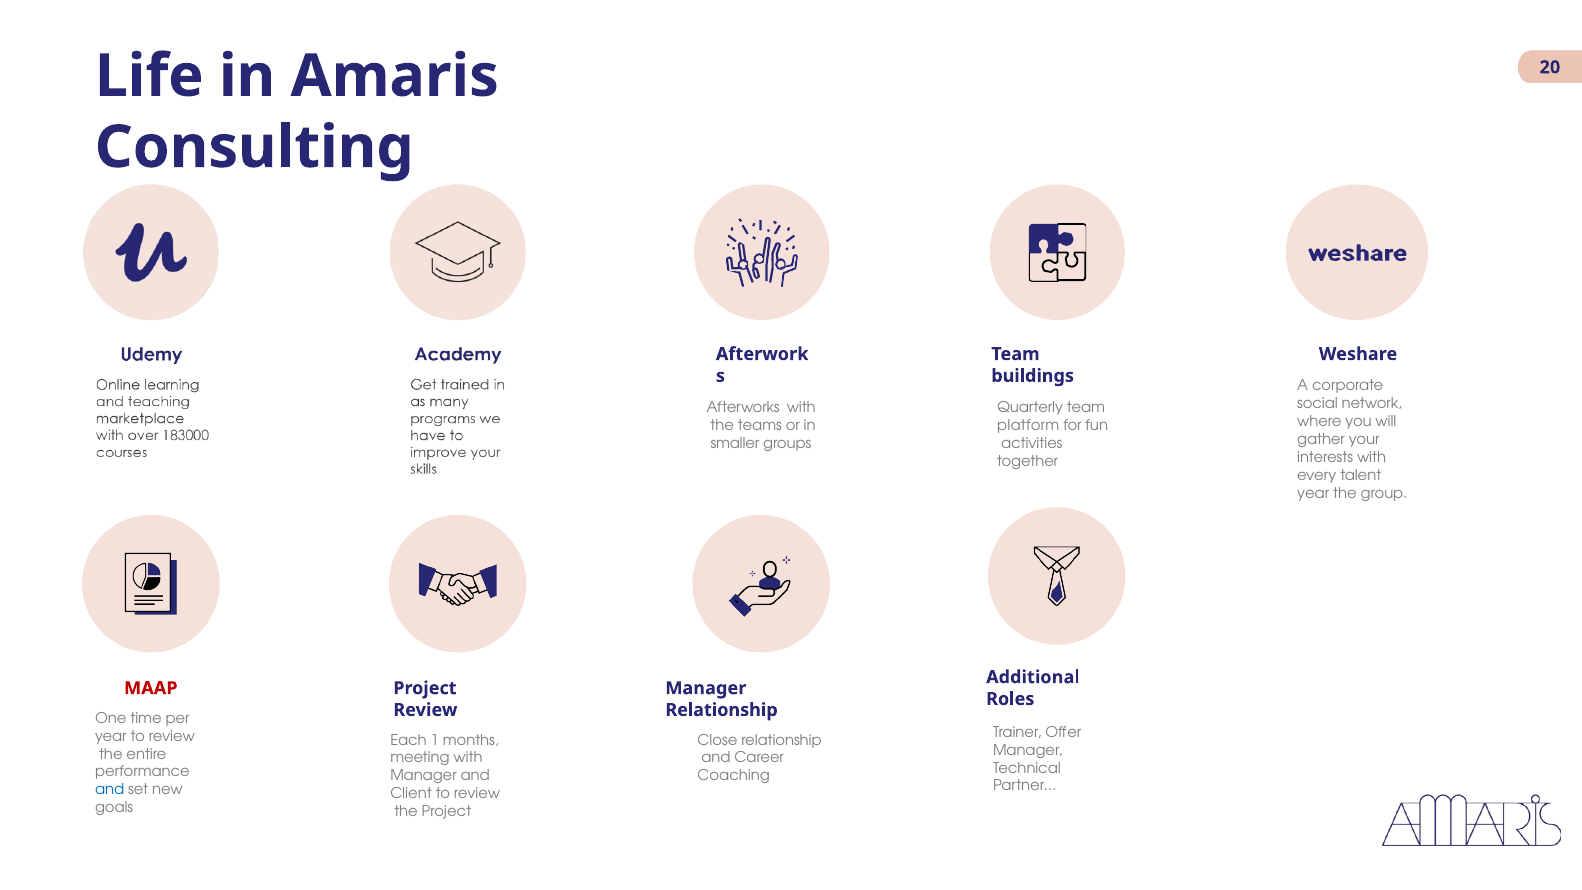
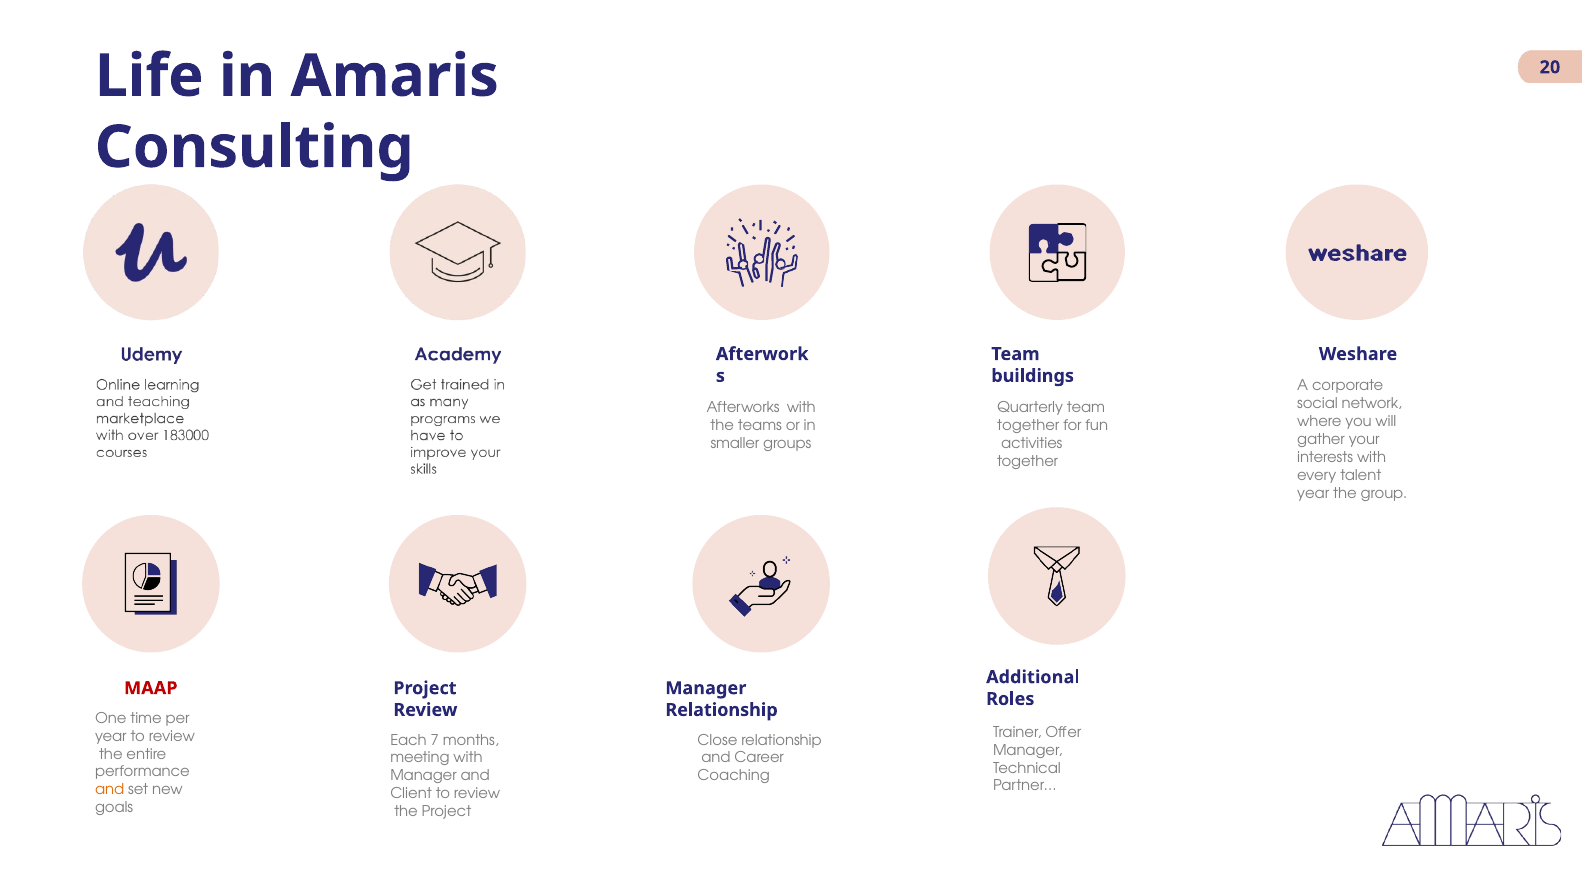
platform: platform -> together (1028, 426)
1: 1 -> 7 (435, 740)
and colour: blue -> orange (110, 790)
